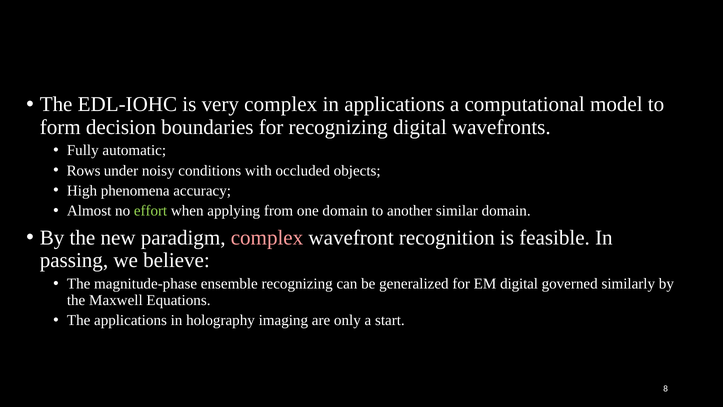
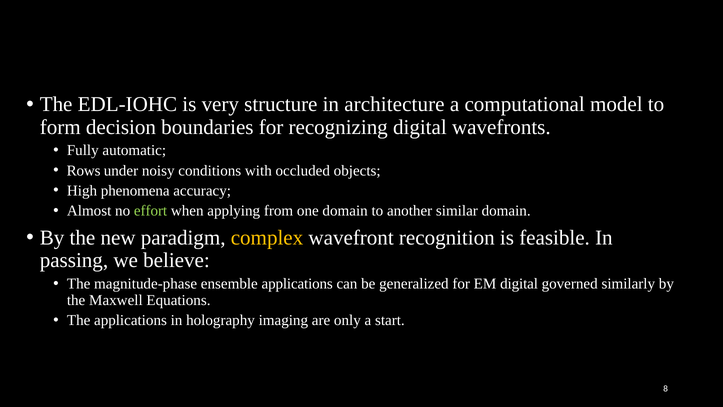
very complex: complex -> structure (281, 104)
in applications: applications -> architecture (394, 104)
complex colour: pink -> yellow (267, 237)
ensemble recognizing: recognizing -> applications (297, 284)
